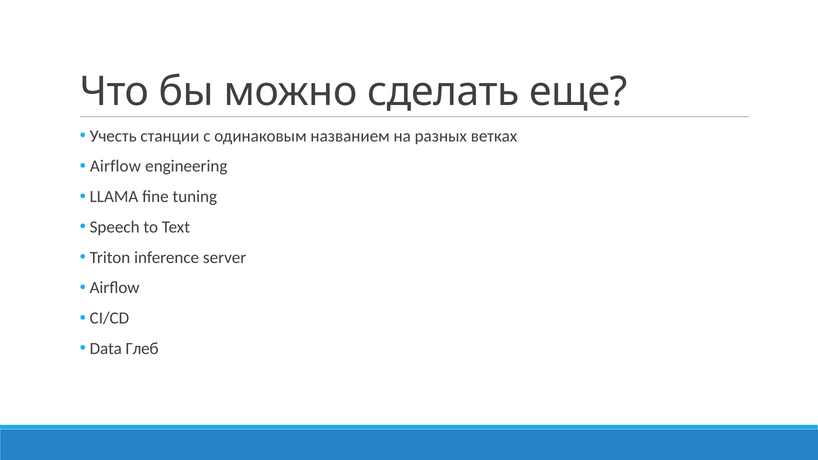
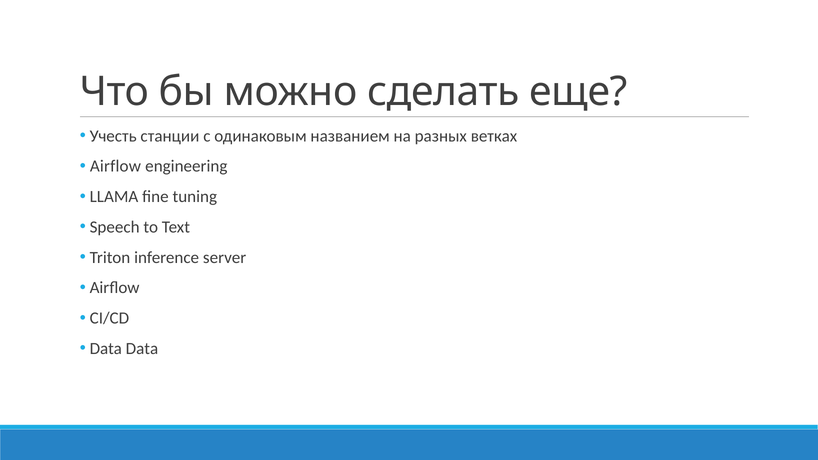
Data Глеб: Глеб -> Data (142, 349)
